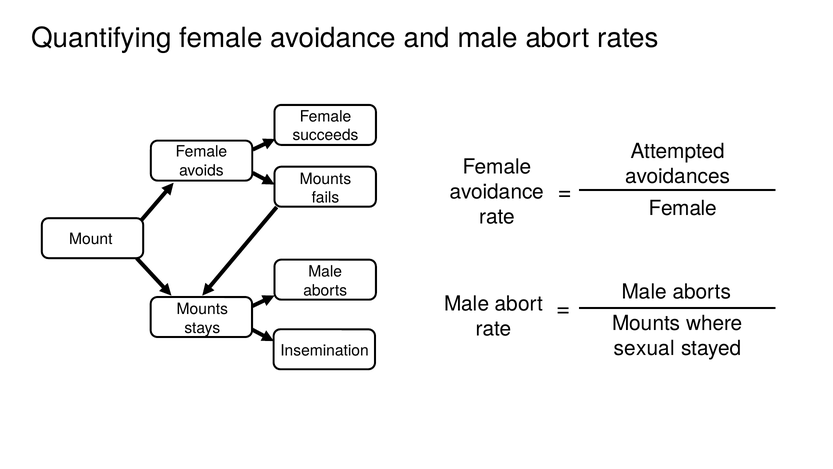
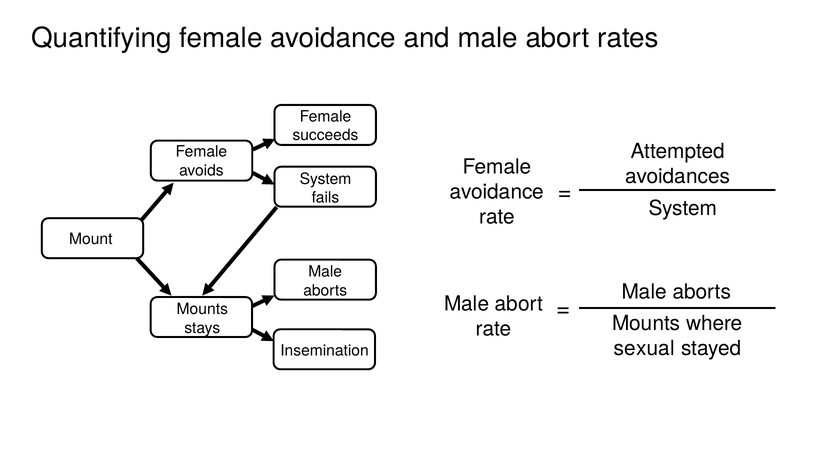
Mounts: Mounts -> System (326, 179)
Female: Female -> System (683, 208)
